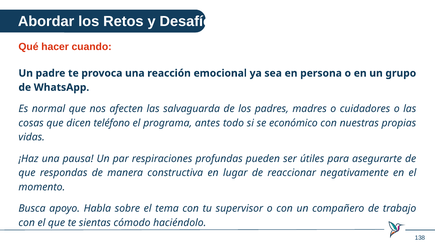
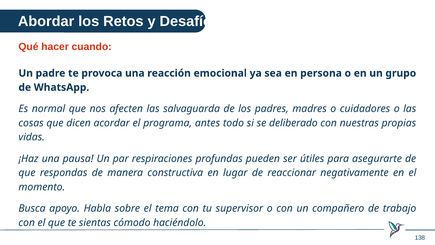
teléfono: teléfono -> acordar (112, 123)
económico: económico -> deliberado (293, 123)
